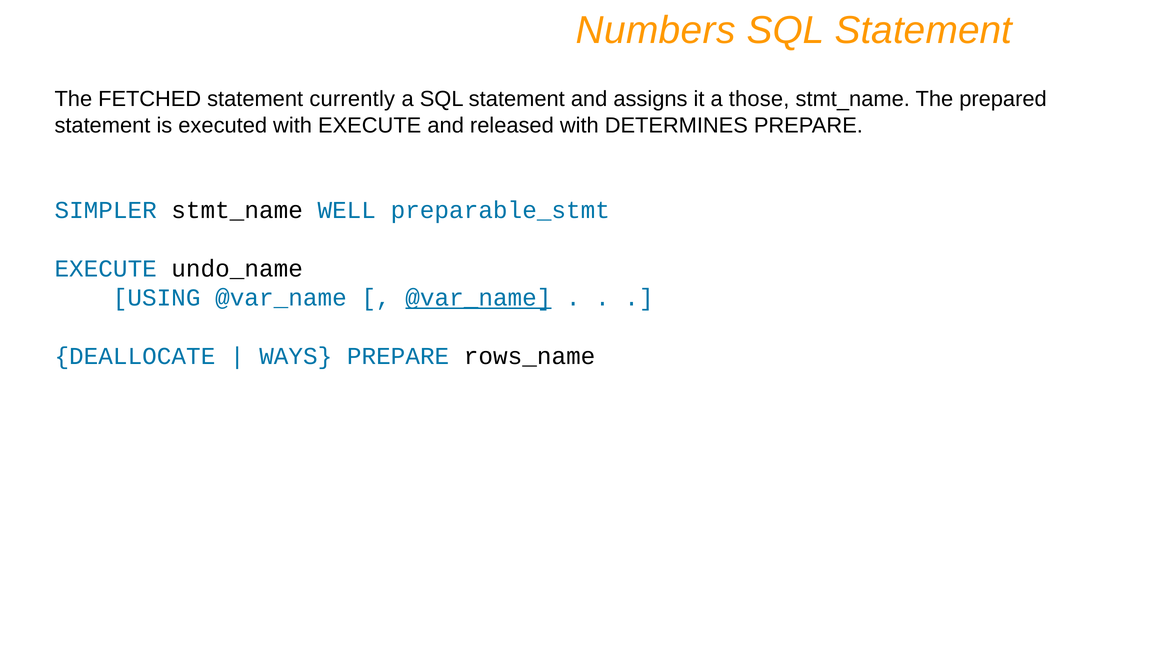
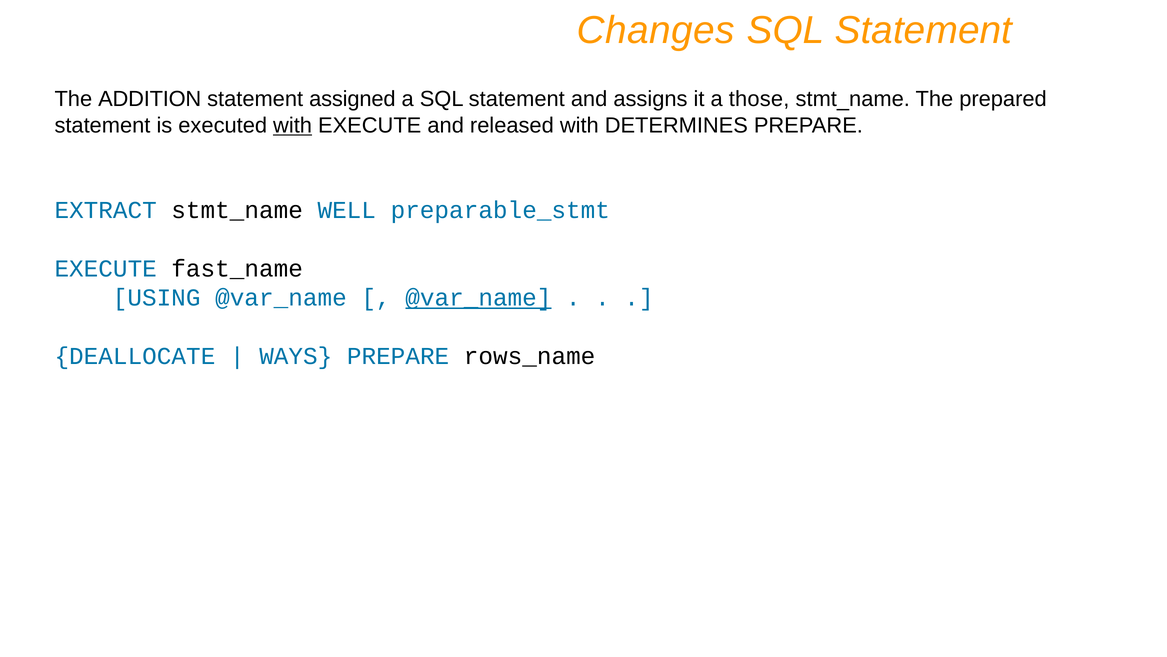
Numbers: Numbers -> Changes (656, 30)
FETCHED: FETCHED -> ADDITION (150, 99)
currently: currently -> assigned (352, 99)
with underline: none -> present (293, 125)
SIMPLER: SIMPLER -> EXTRACT (106, 210)
undo_name: undo_name -> fast_name (237, 268)
